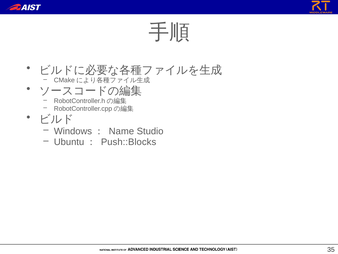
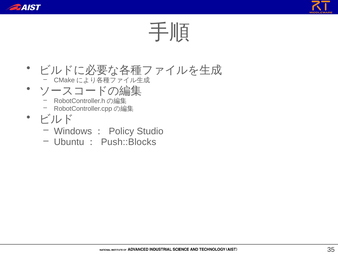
Name: Name -> Policy (121, 131)
